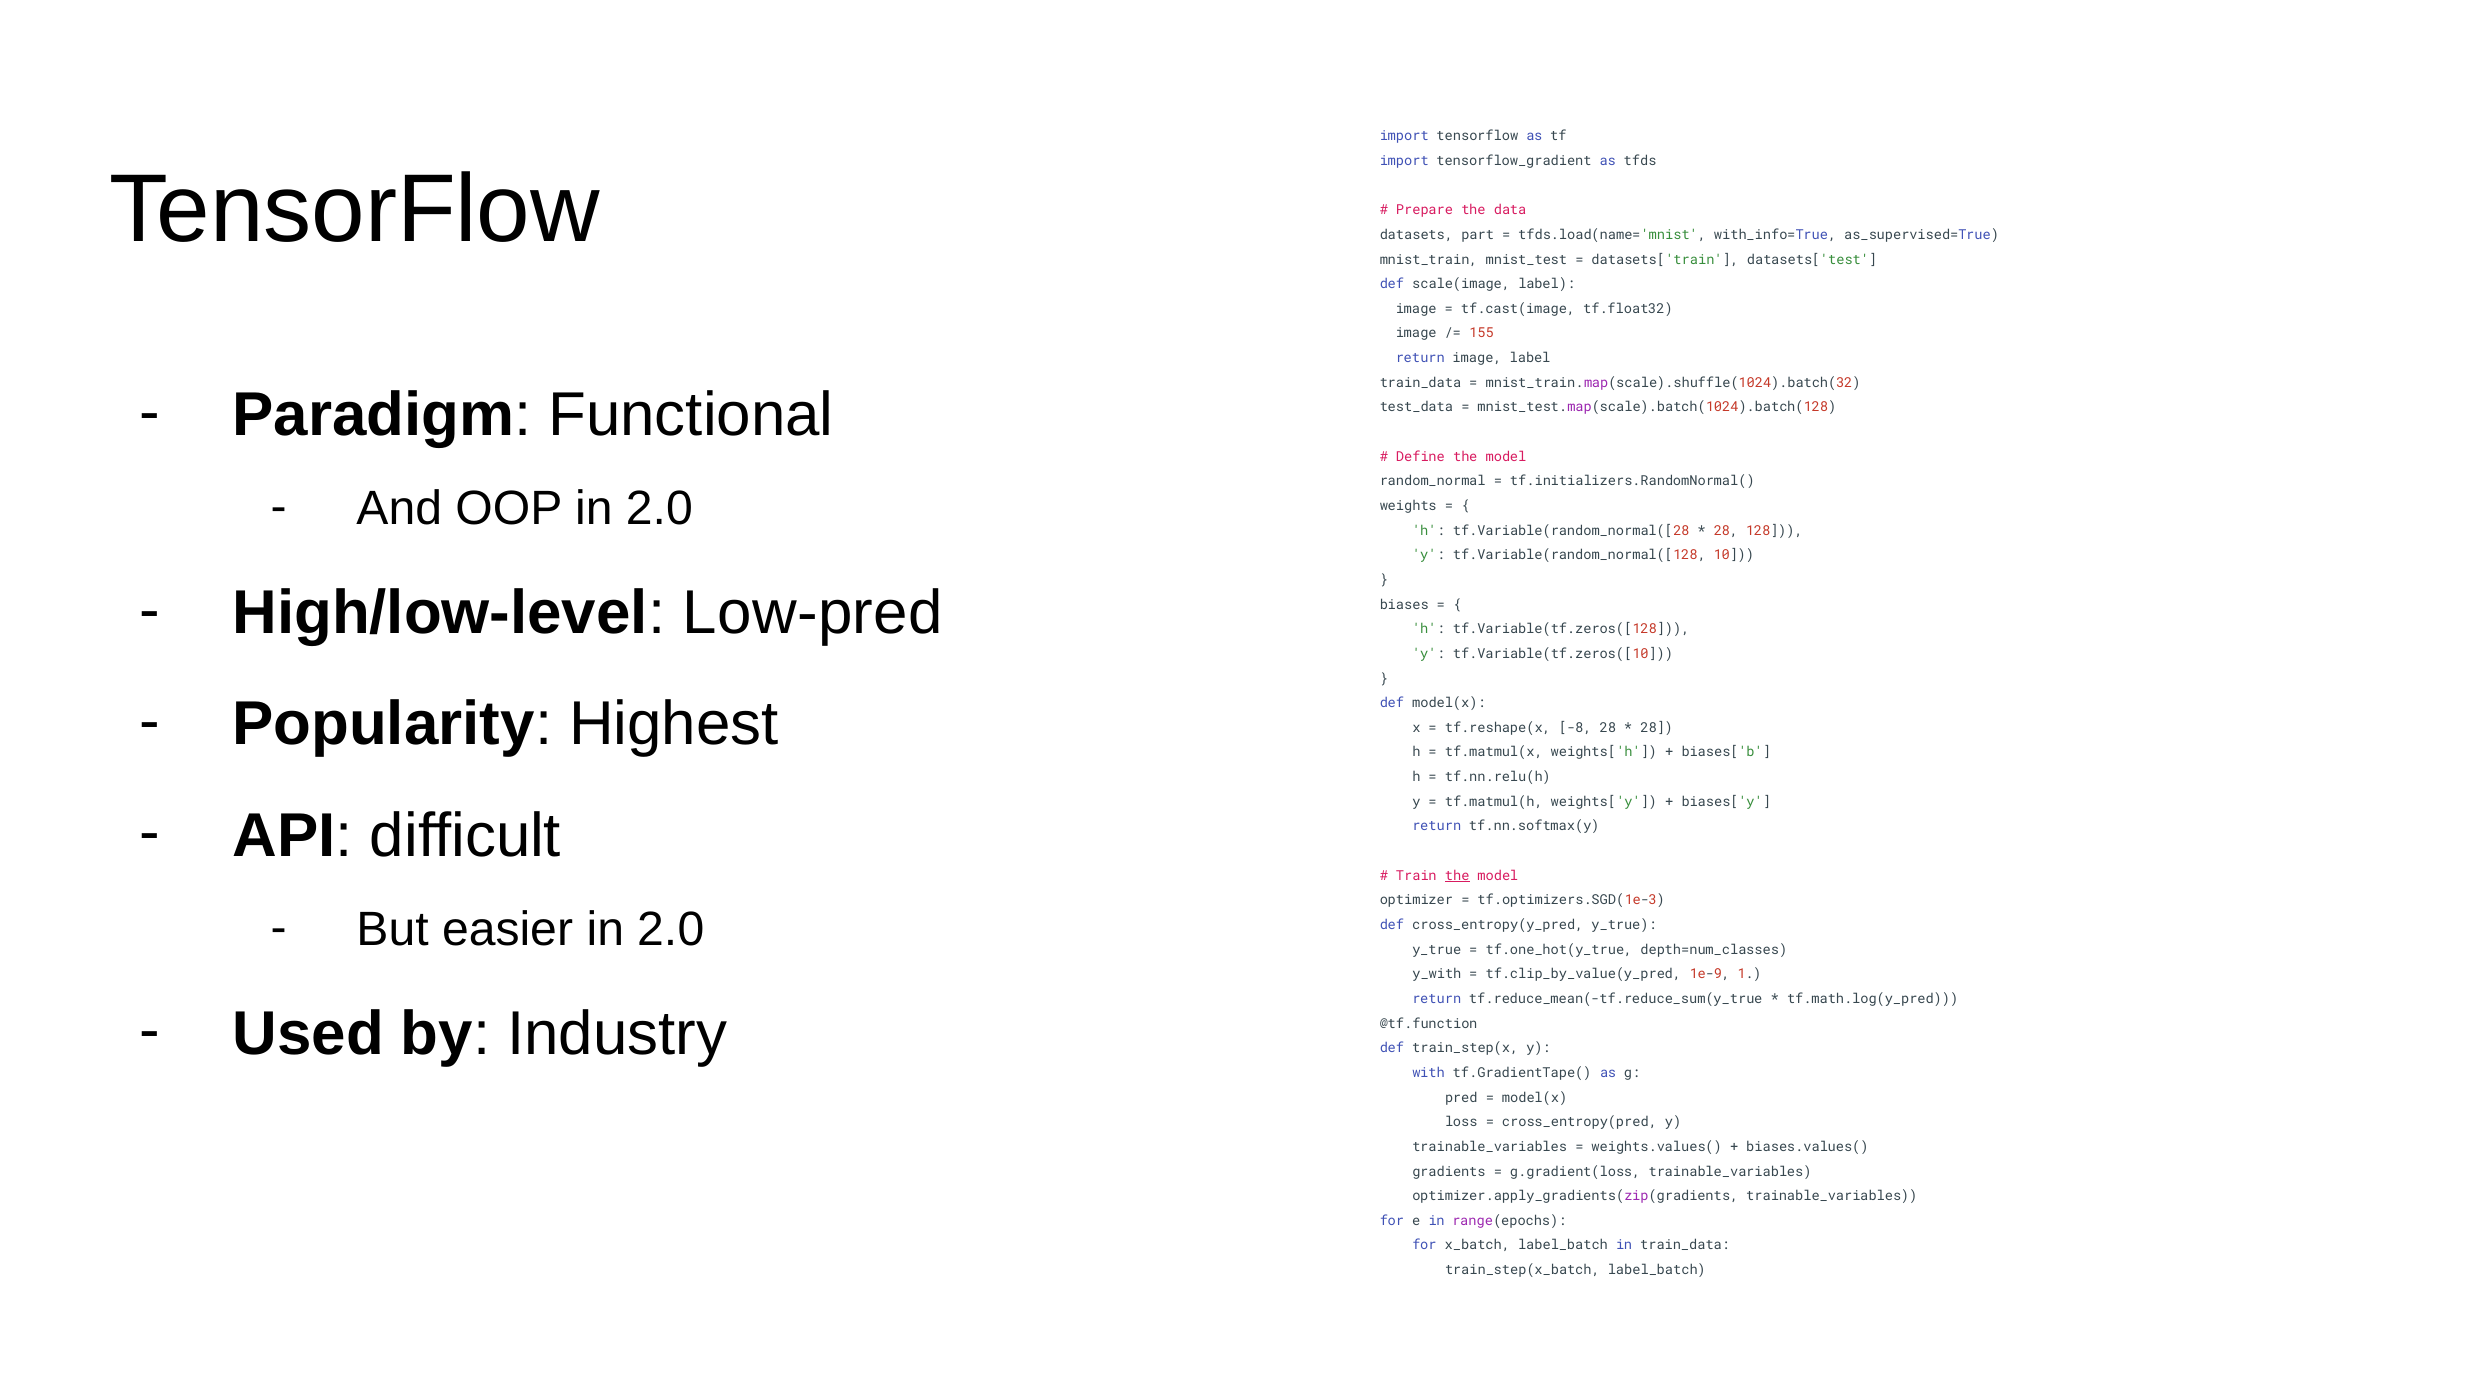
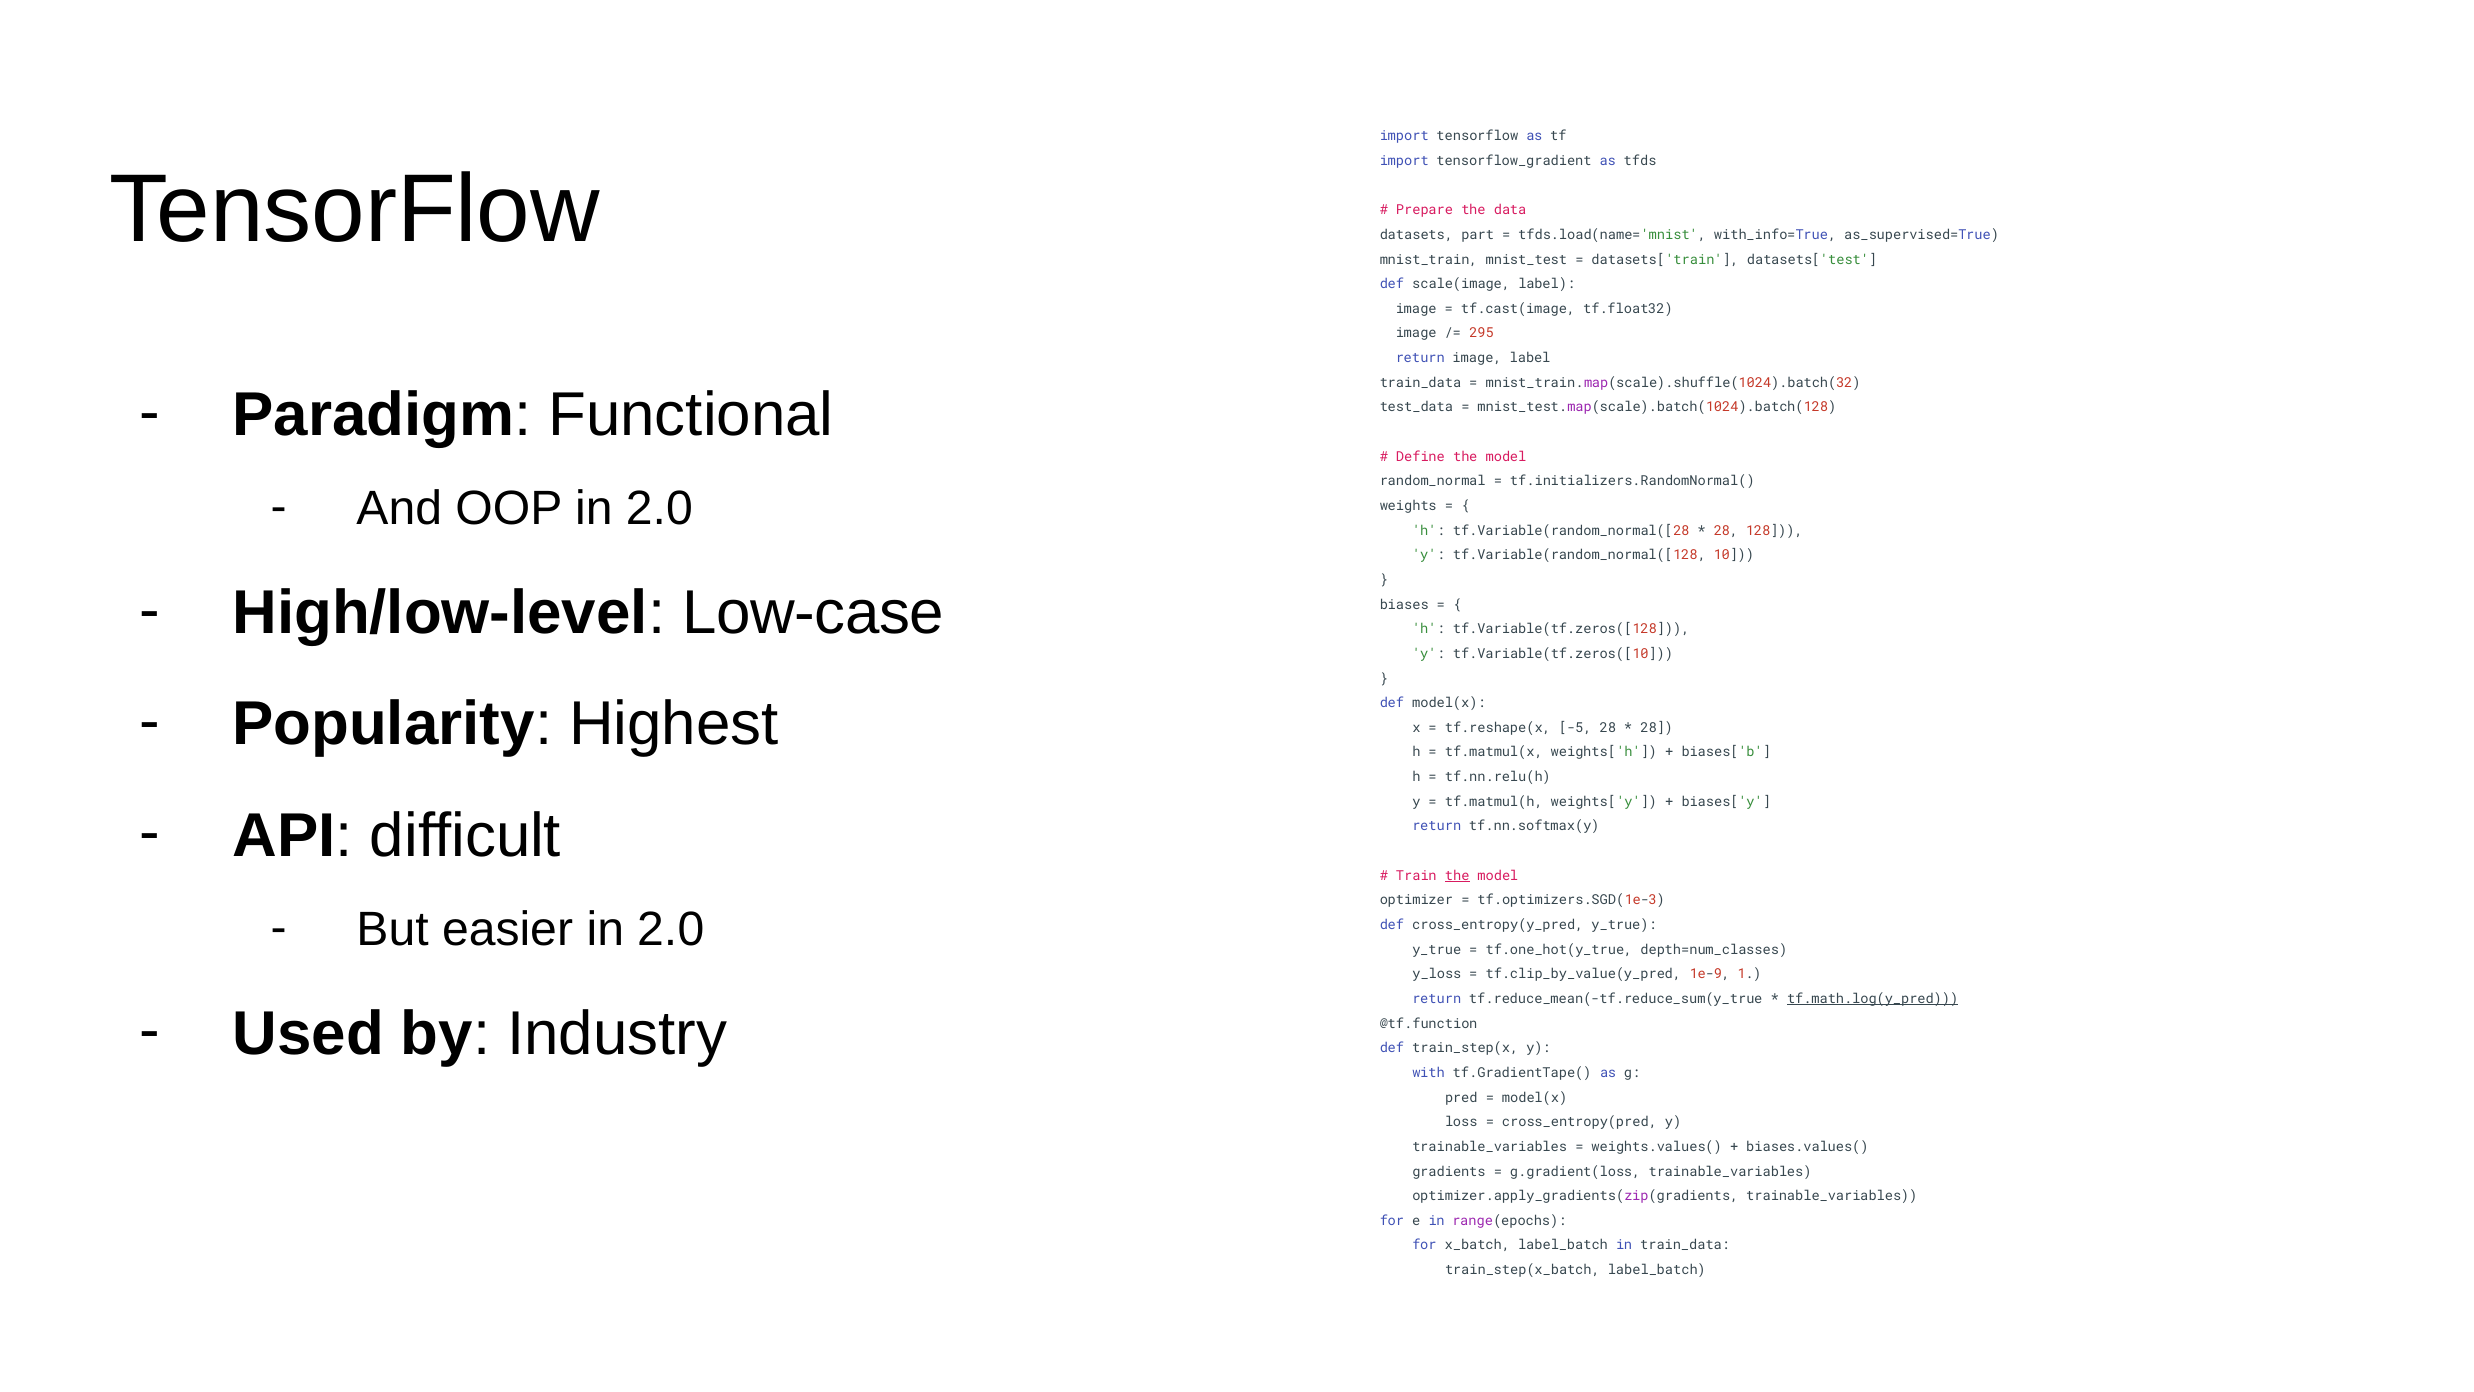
155: 155 -> 295 (1482, 333)
Low-pred: Low-pred -> Low-case (813, 613)
-8: -8 -> -5 (1575, 728)
y_with: y_with -> y_loss (1437, 974)
tf.math.log(y_pred underline: none -> present (1873, 999)
